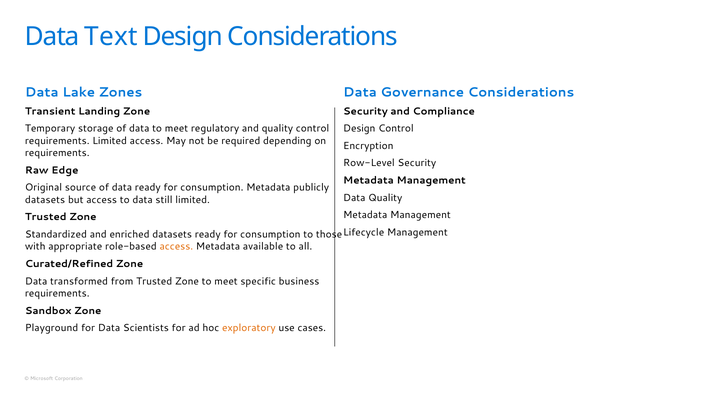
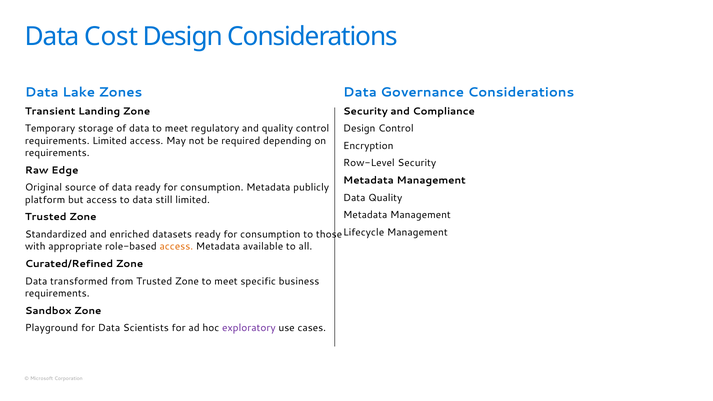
Text: Text -> Cost (111, 37)
datasets: datasets -> platform (45, 200)
exploratory colour: orange -> purple (249, 328)
